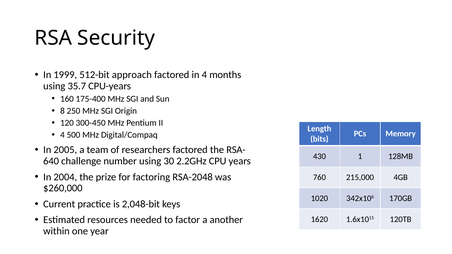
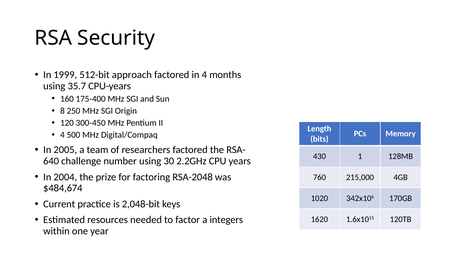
$260,000: $260,000 -> $484,674 (63, 188)
another: another -> integers (226, 220)
